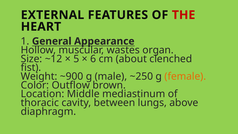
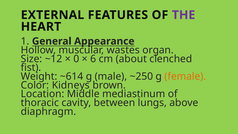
THE colour: red -> purple (184, 15)
5: 5 -> 0 (76, 59)
~900: ~900 -> ~614 (72, 76)
Outflow: Outflow -> Kidneys (71, 85)
